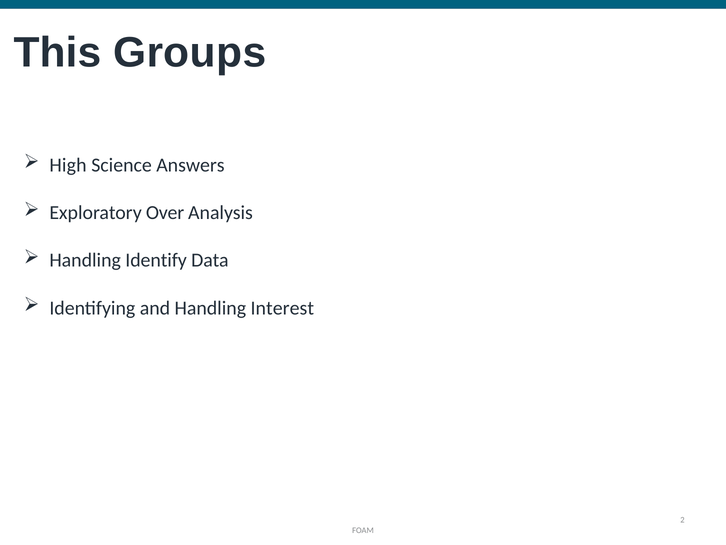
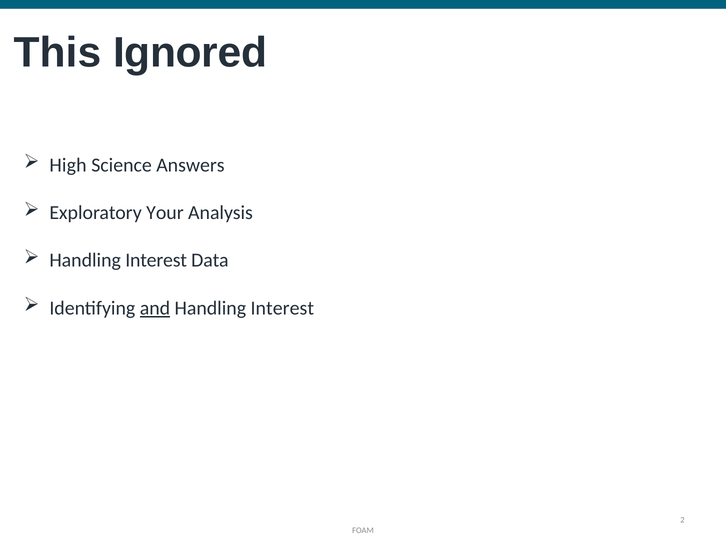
Groups: Groups -> Ignored (190, 53)
Over: Over -> Your (165, 213)
Identify: Identify -> Interest (156, 260)
and underline: none -> present (155, 308)
